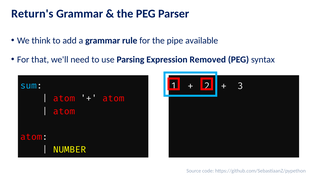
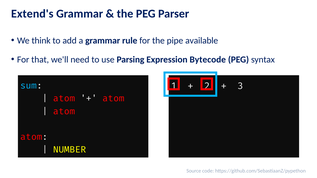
Return's: Return's -> Extend's (32, 14)
Removed: Removed -> Bytecode (208, 60)
